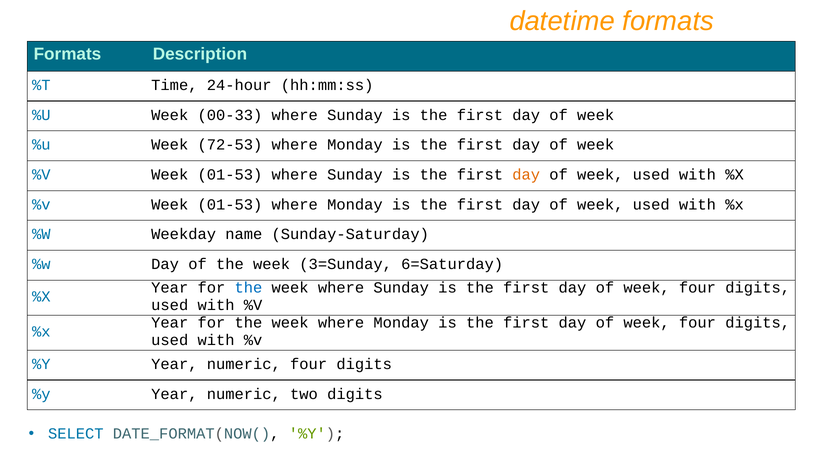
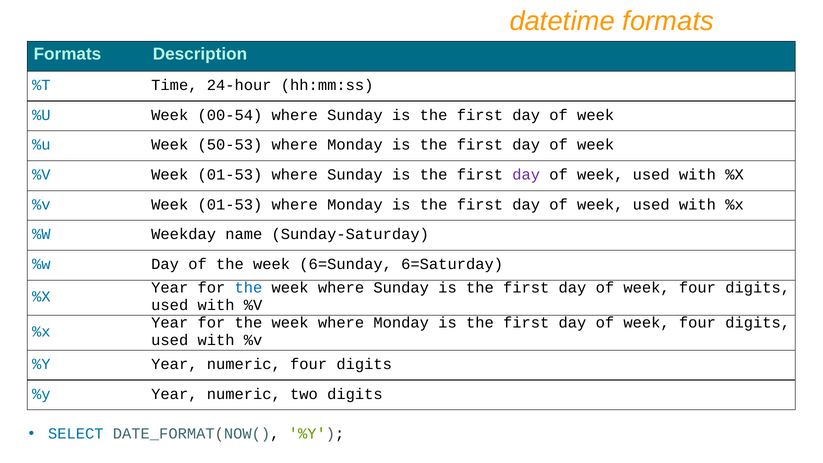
00-33: 00-33 -> 00-54 (230, 115)
72-53: 72-53 -> 50-53 (230, 145)
day colour: orange -> purple (526, 175)
3=Sunday: 3=Sunday -> 6=Sunday (346, 264)
